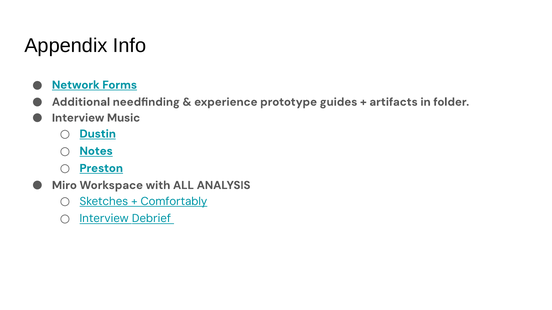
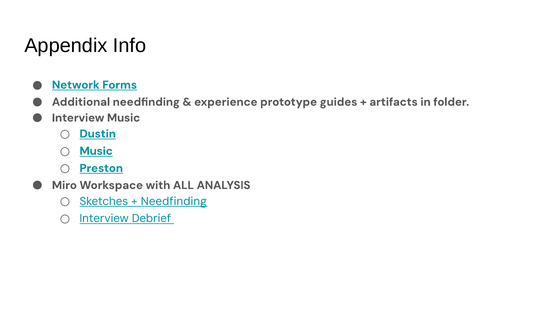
Notes: Notes -> Music (96, 151)
Comfortably: Comfortably -> Needfinding (174, 202)
